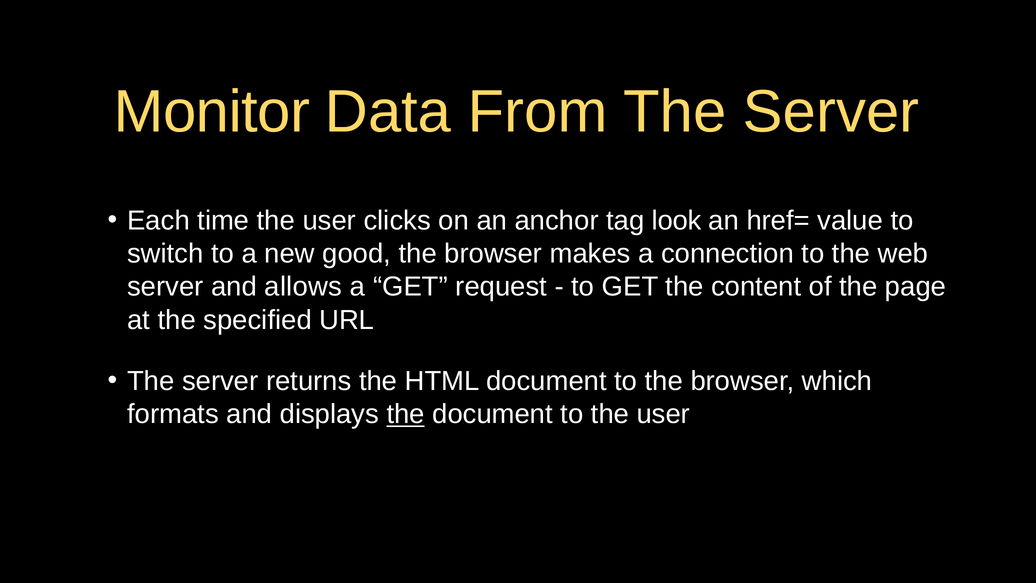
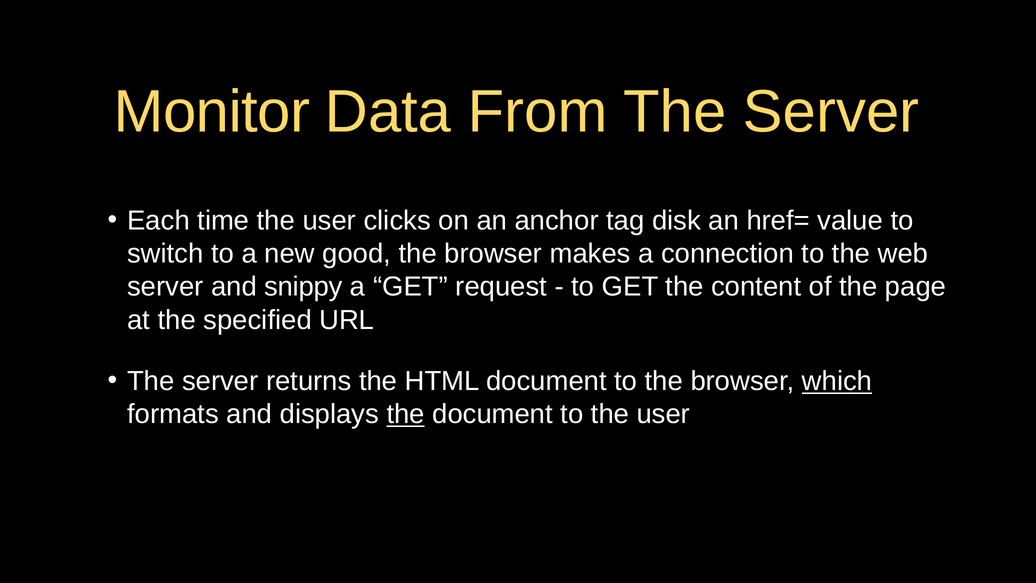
look: look -> disk (676, 221)
allows: allows -> snippy (304, 287)
which underline: none -> present (837, 381)
